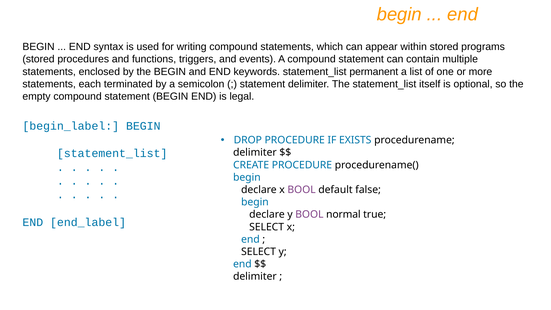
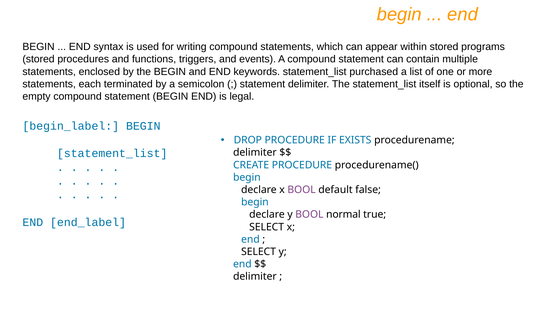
permanent: permanent -> purchased (374, 72)
